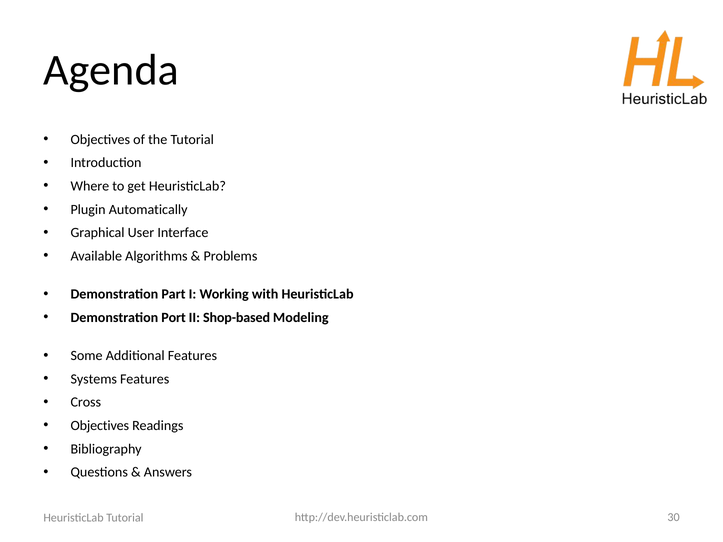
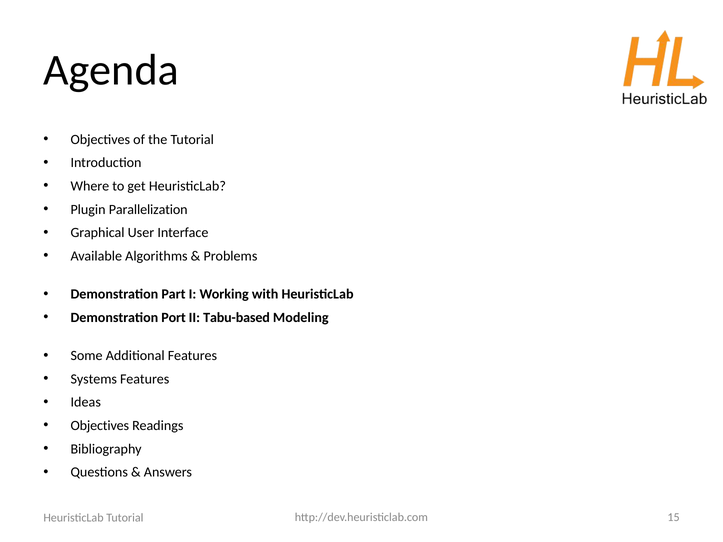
Automatically: Automatically -> Parallelization (148, 209)
Shop-based: Shop-based -> Tabu-based (237, 318)
Cross: Cross -> Ideas (86, 402)
30: 30 -> 15 (674, 518)
